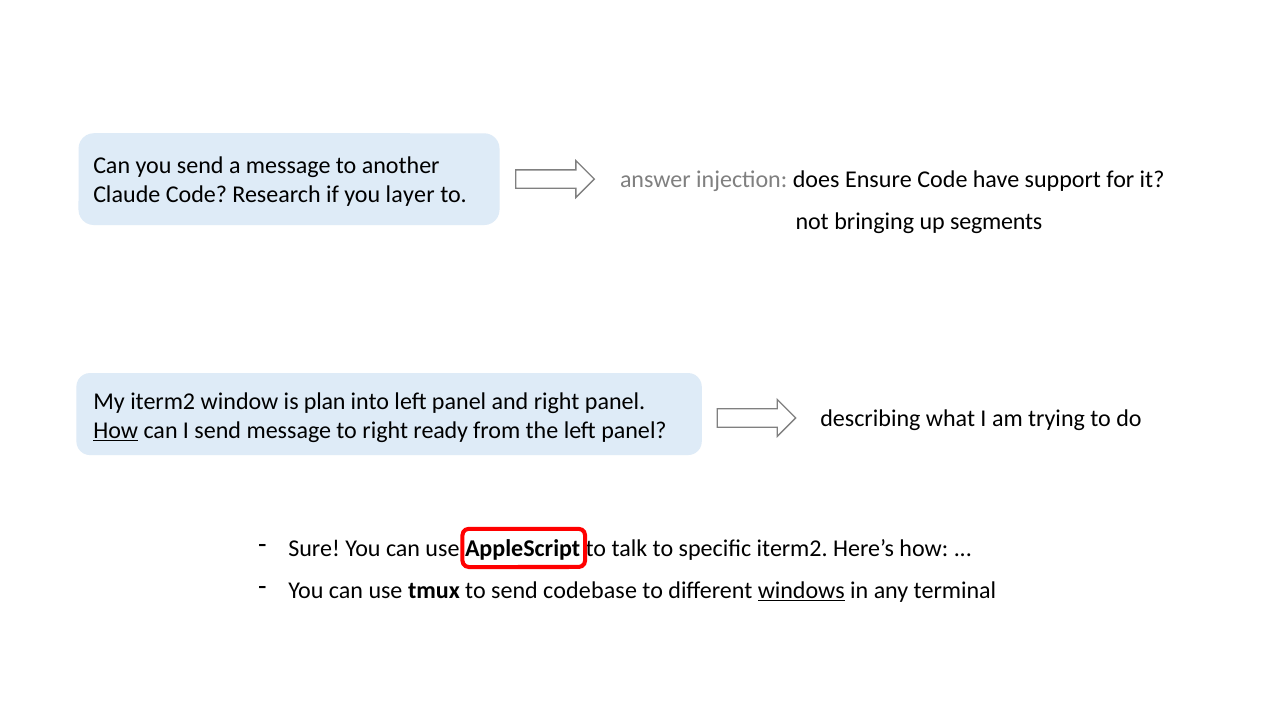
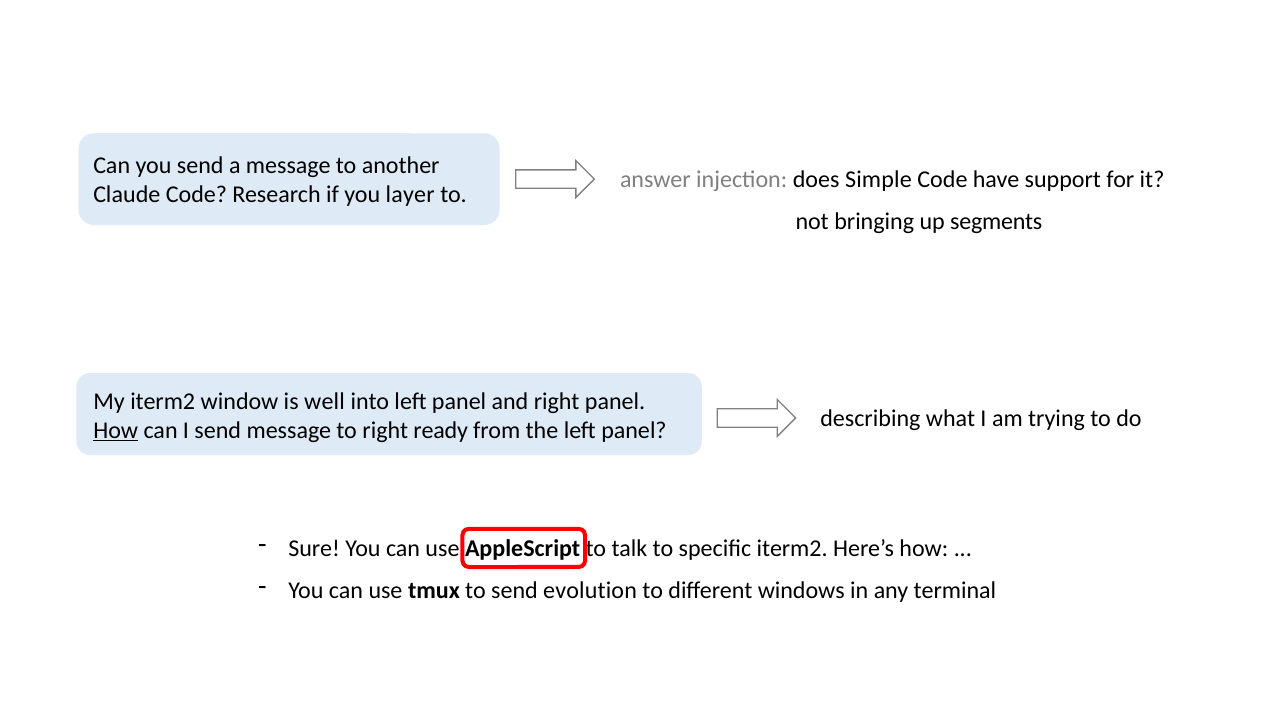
Ensure: Ensure -> Simple (878, 179)
plan: plan -> well (325, 401)
codebase: codebase -> evolution (590, 590)
windows underline: present -> none (801, 590)
